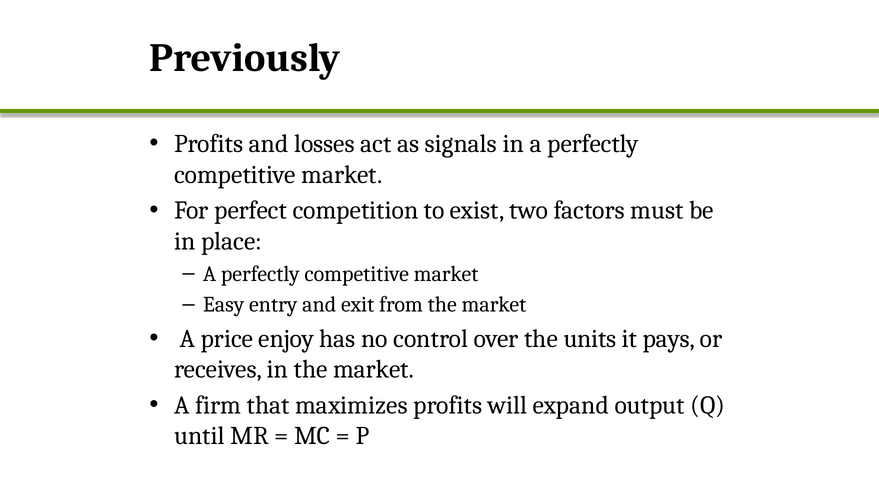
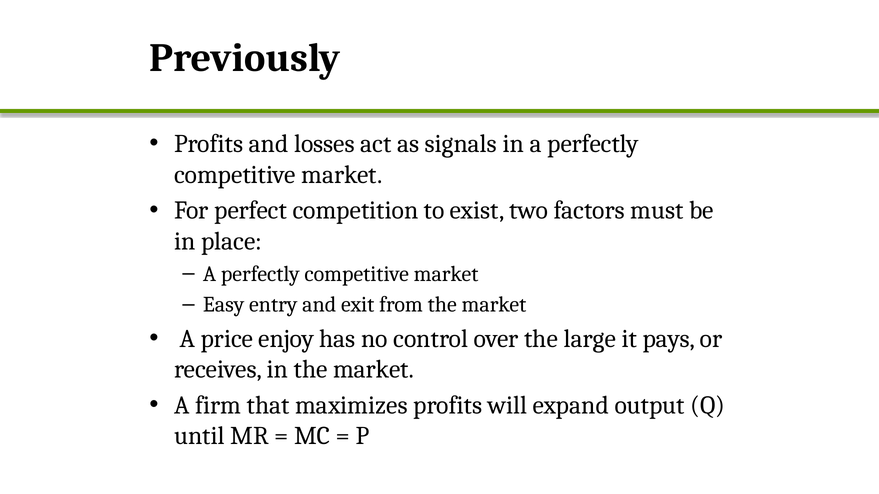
units: units -> large (590, 339)
